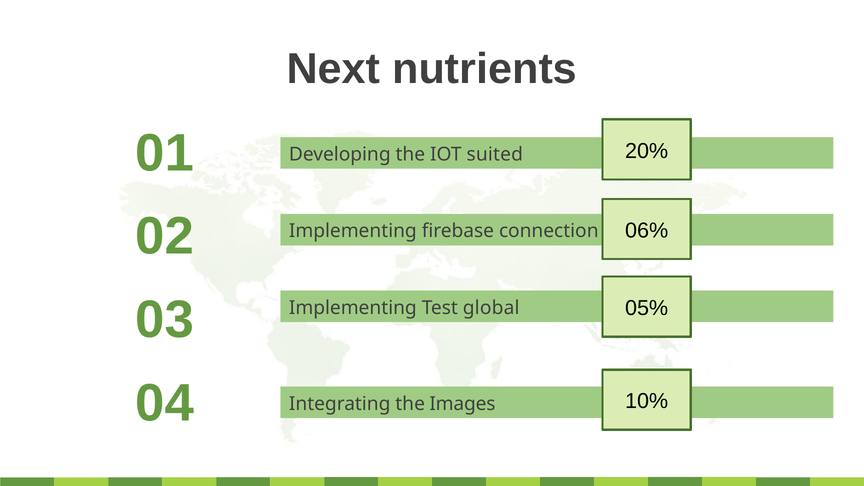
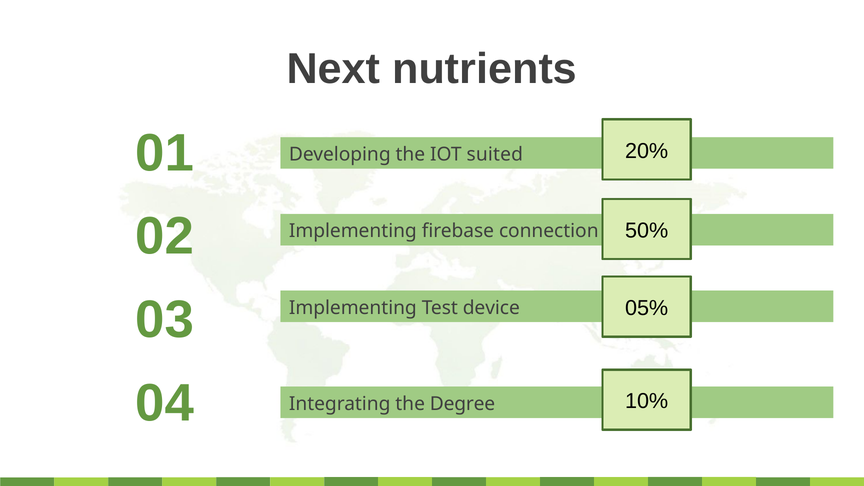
06%: 06% -> 50% (647, 231)
global: global -> device (491, 308)
Images: Images -> Degree (462, 404)
